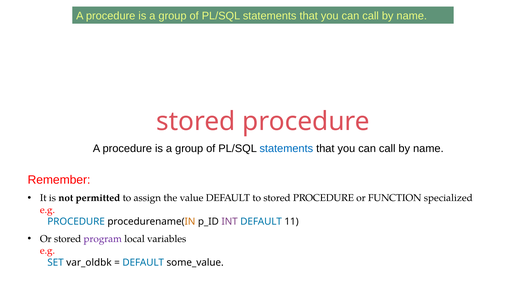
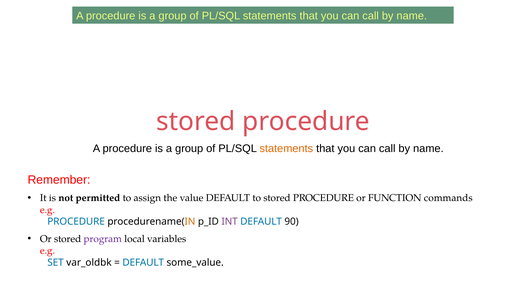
statements colour: blue -> orange (286, 149)
specialized: specialized -> commands (448, 198)
11: 11 -> 90 (292, 222)
